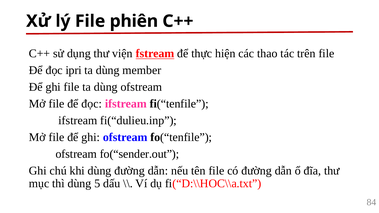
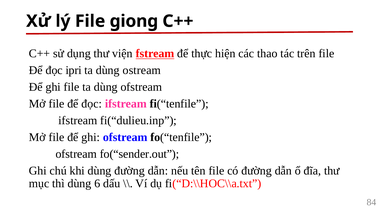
phiên: phiên -> giong (134, 21)
member: member -> ostream (142, 70)
5: 5 -> 6 (97, 184)
